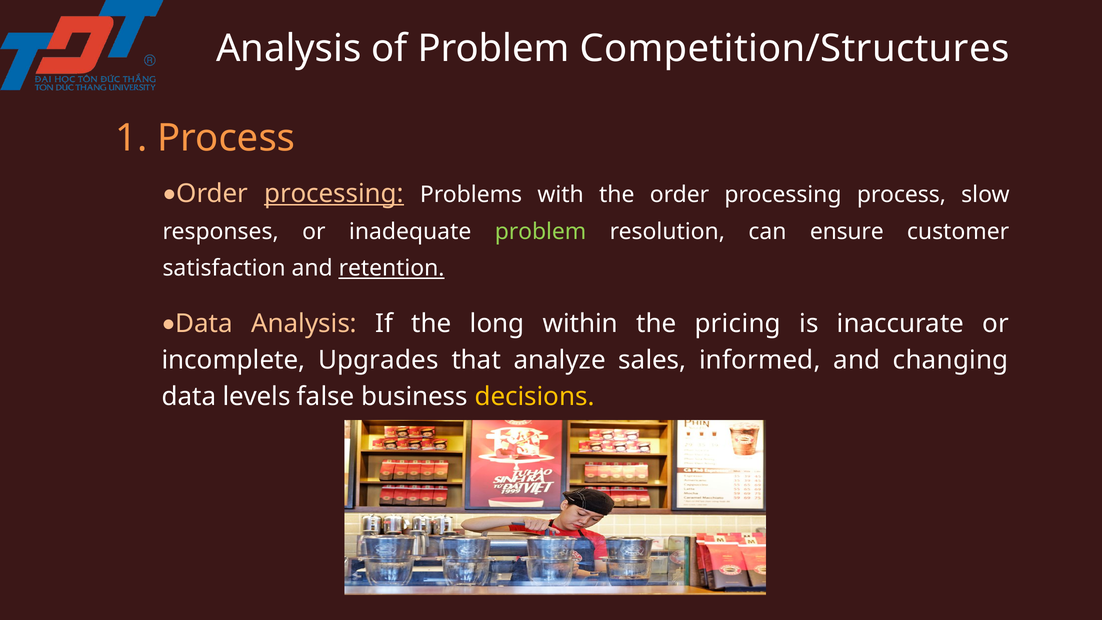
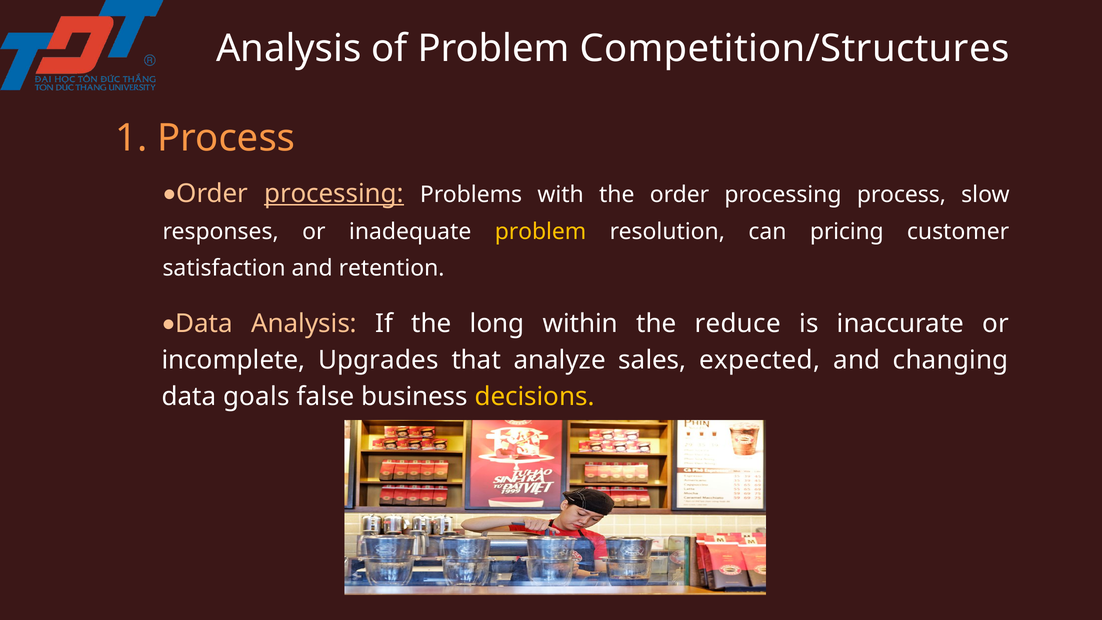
problem colour: light green -> yellow (541, 232)
ensure: ensure -> pricing (847, 232)
retention underline: present -> none (392, 268)
pricing: pricing -> reduce (738, 323)
informed: informed -> expected (760, 360)
levels: levels -> goals (256, 397)
